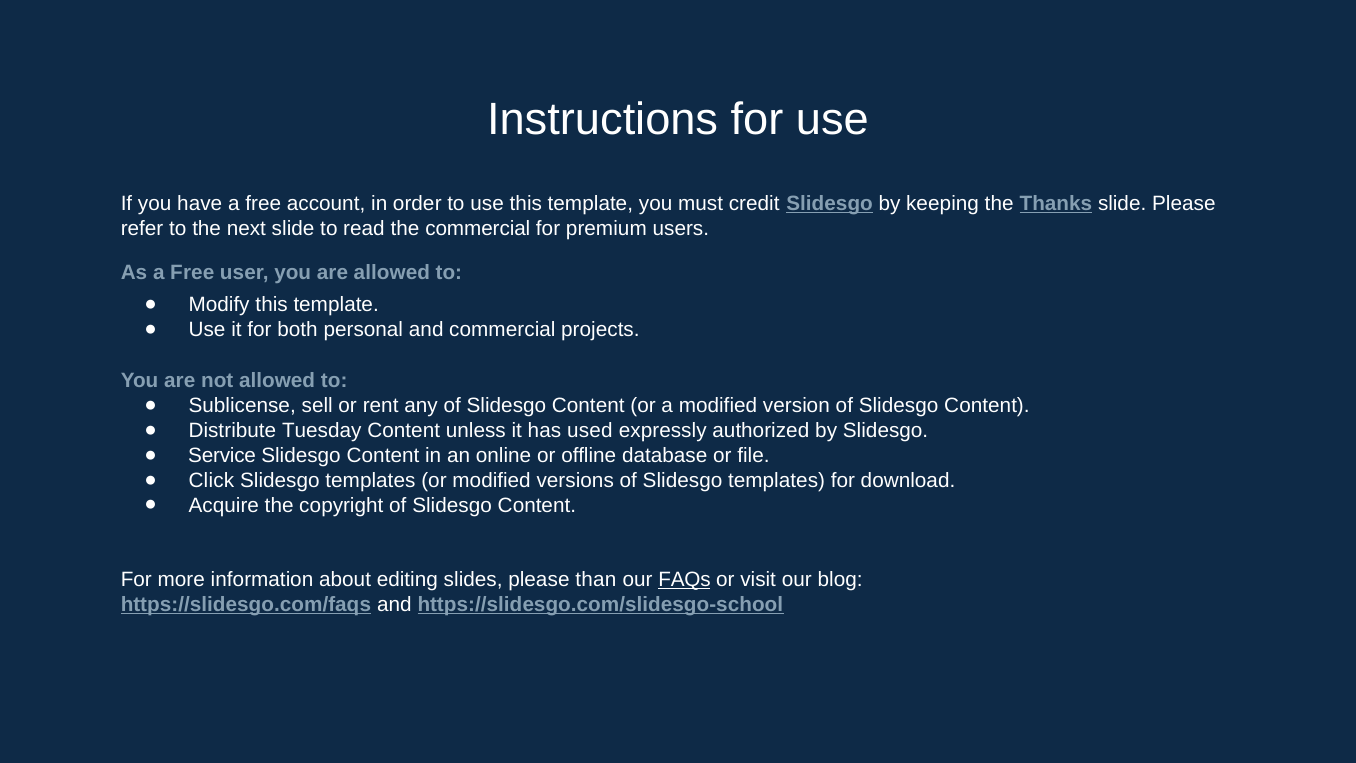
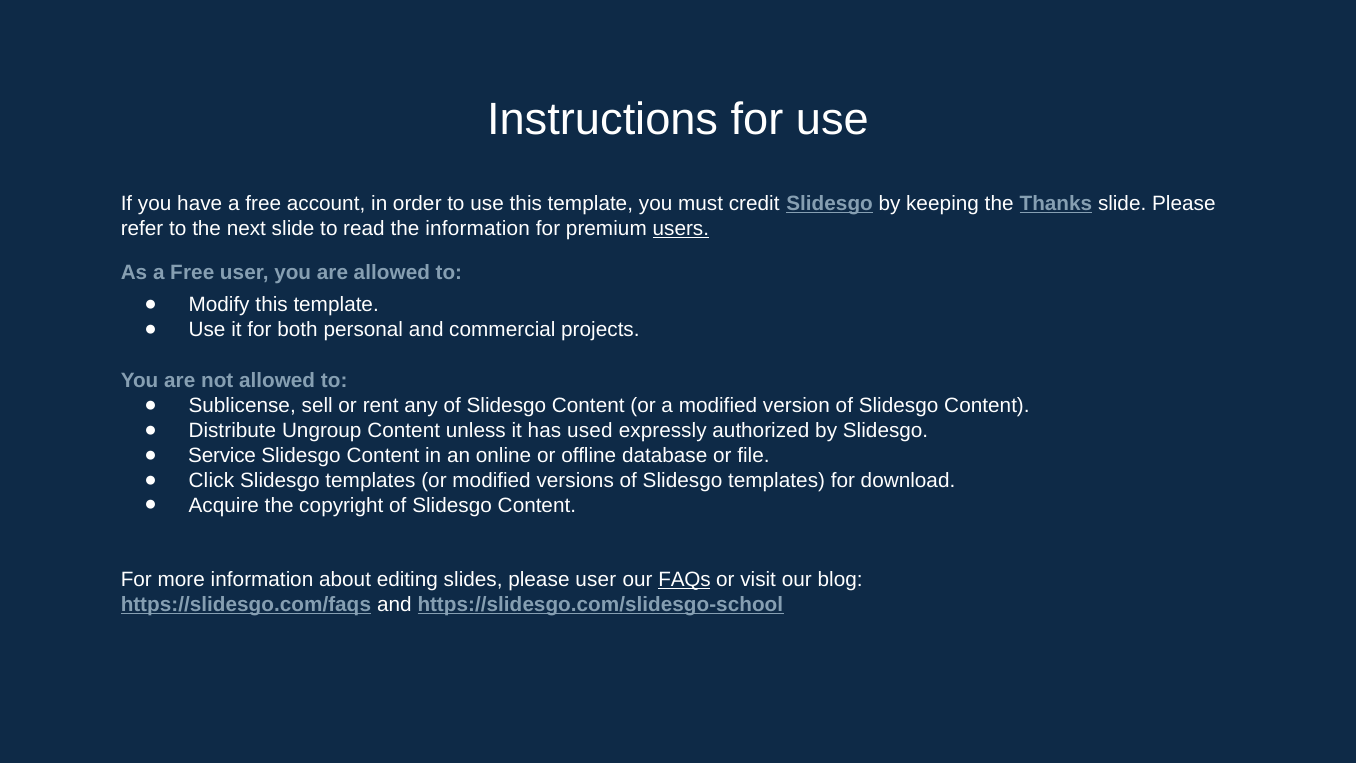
the commercial: commercial -> information (478, 228)
users underline: none -> present (681, 228)
Tuesday: Tuesday -> Ungroup (322, 430)
please than: than -> user (596, 580)
